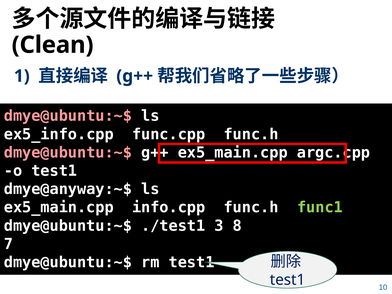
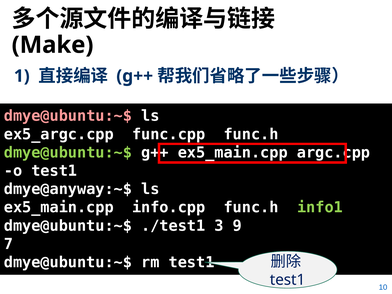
Clean: Clean -> Make (53, 45)
ex5_info.cpp: ex5_info.cpp -> ex5_argc.cpp (59, 134)
dmye@ubuntu:~$ colour: pink -> light green (68, 153)
func1: func1 -> info1 (320, 207)
8: 8 -> 9 (237, 226)
